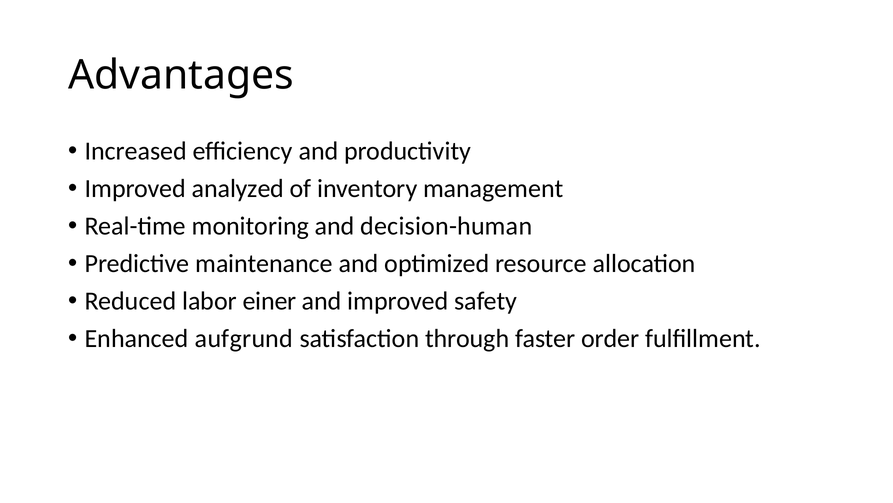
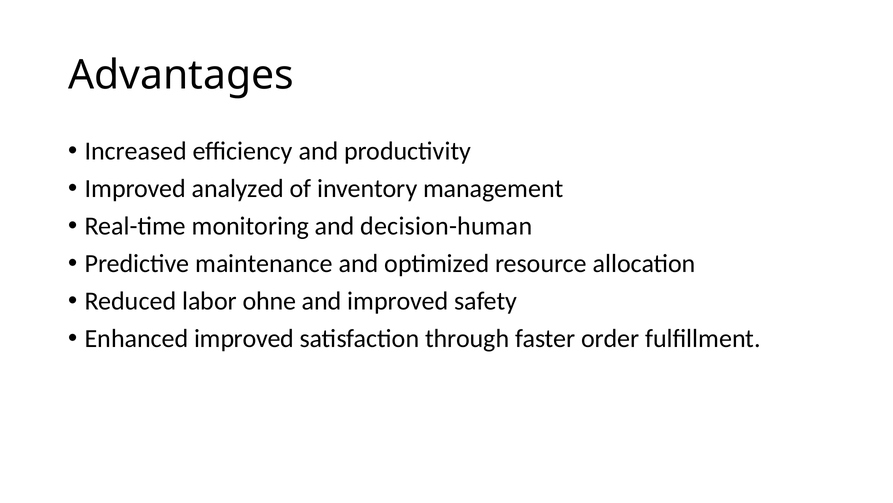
einer: einer -> ohne (269, 301)
Enhanced aufgrund: aufgrund -> improved (244, 338)
